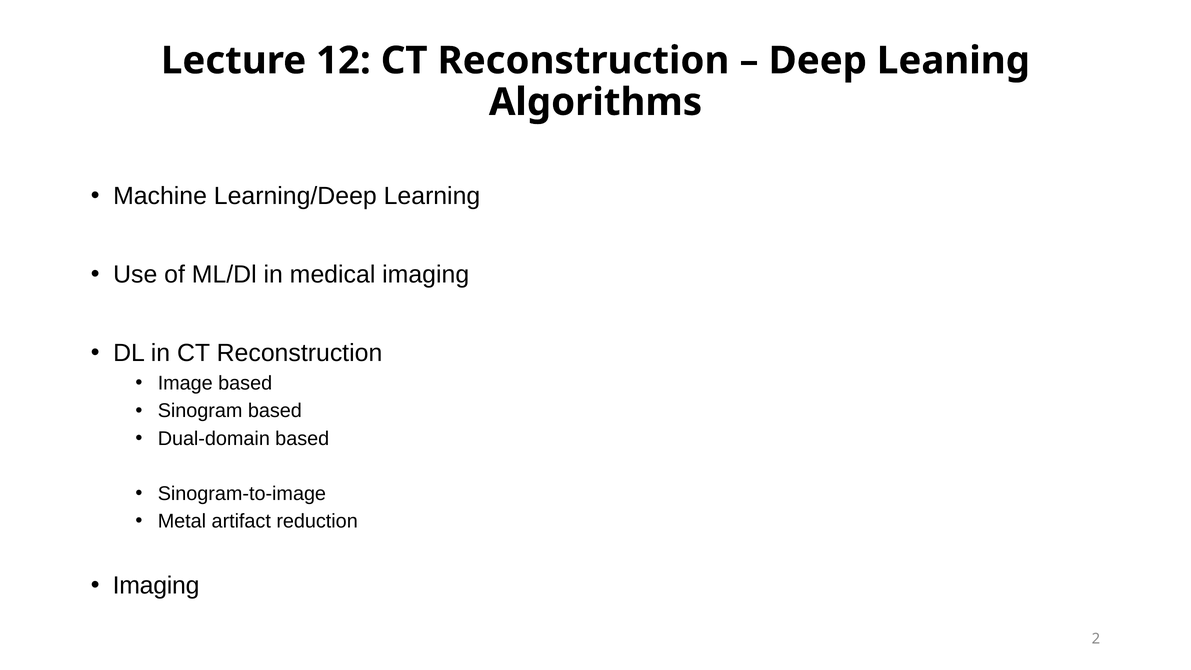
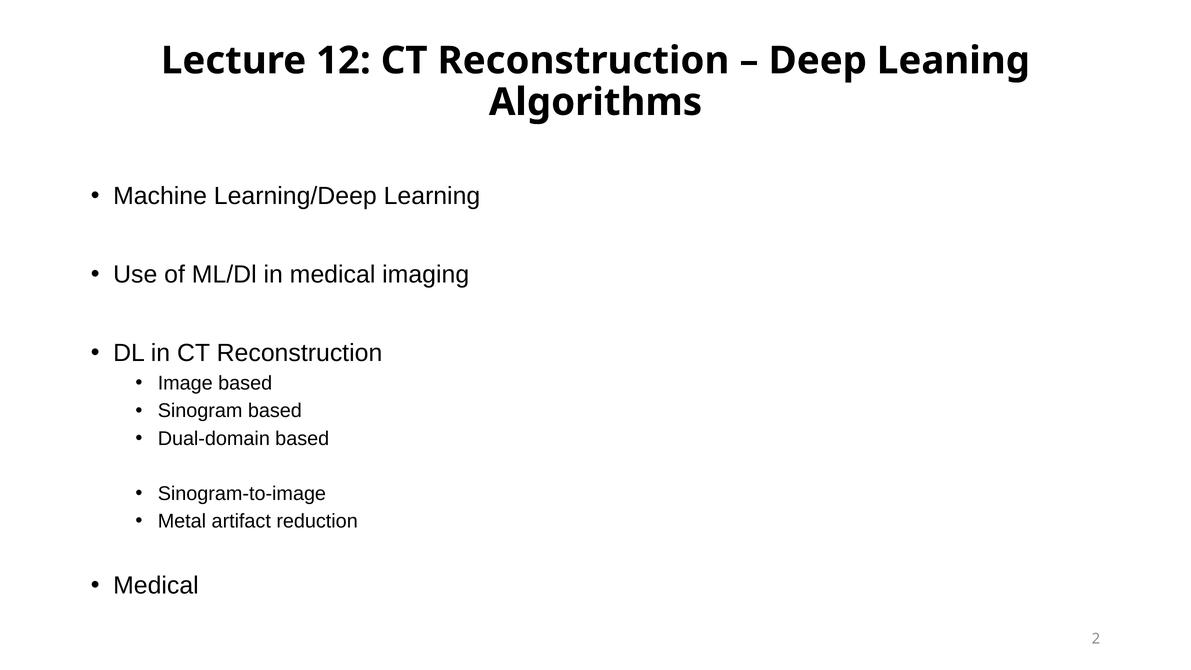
Imaging: Imaging -> Medical (156, 585)
